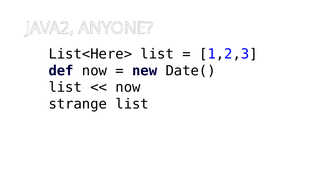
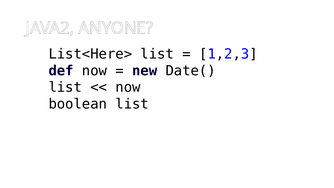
strange: strange -> boolean (78, 104)
